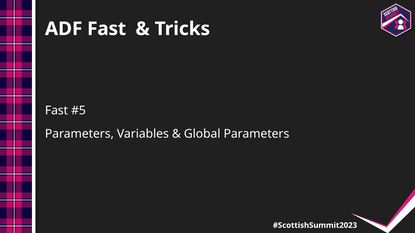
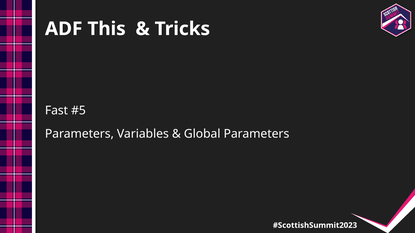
ADF Fast: Fast -> This (107, 29)
